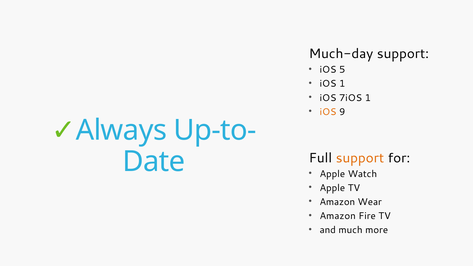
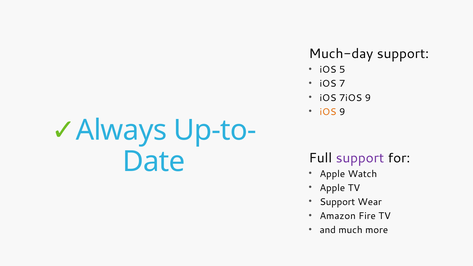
iOS 1: 1 -> 7 (342, 84)
7iOS 1: 1 -> 9 (368, 98)
support colour: orange -> purple (360, 158)
Amazon: Amazon -> Support (337, 202)
